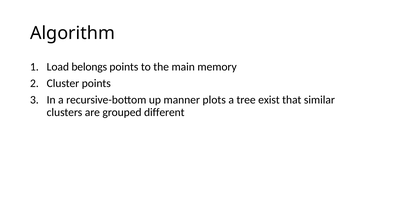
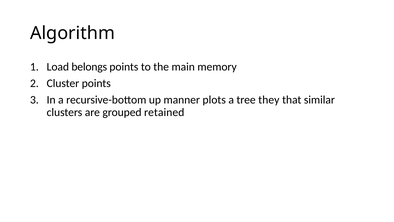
exist: exist -> they (269, 100)
different: different -> retained (164, 112)
